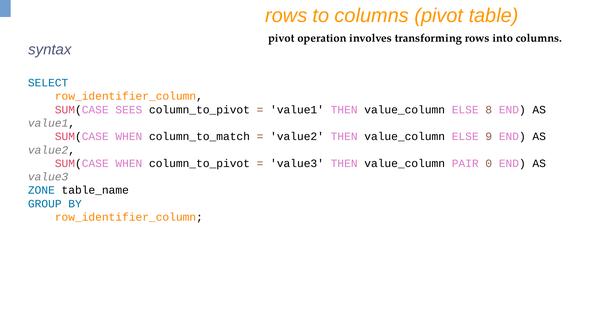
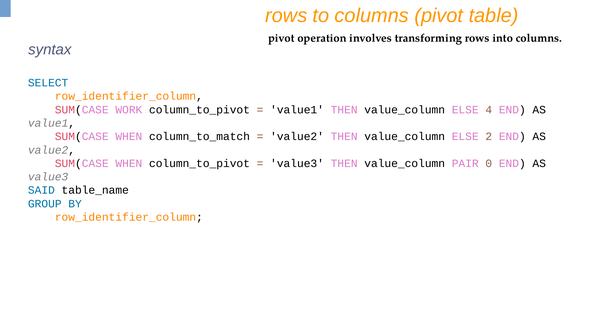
SEES: SEES -> WORK (129, 110)
8: 8 -> 4 (489, 110)
9: 9 -> 2 (489, 137)
ZONE: ZONE -> SAID (41, 191)
